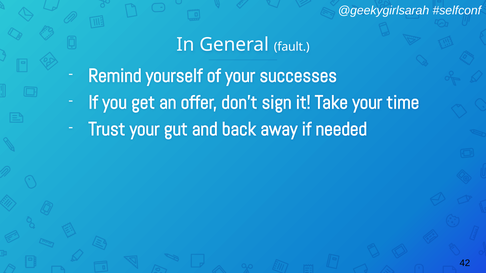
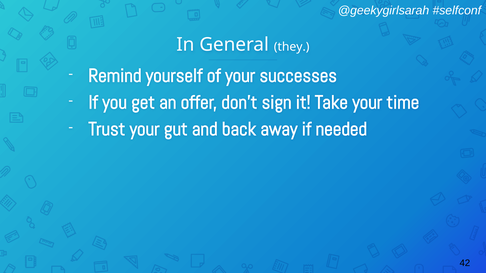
fault: fault -> they (292, 47)
